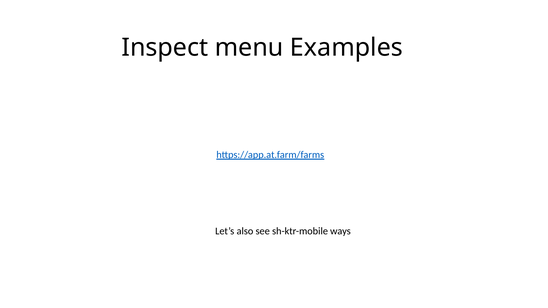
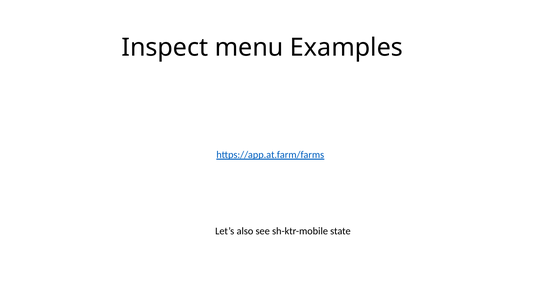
ways: ways -> state (340, 231)
